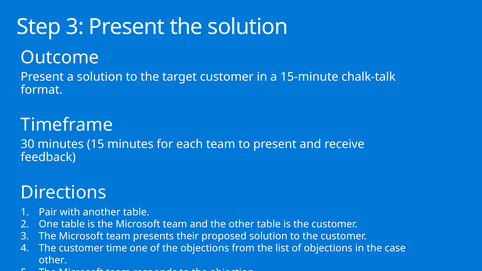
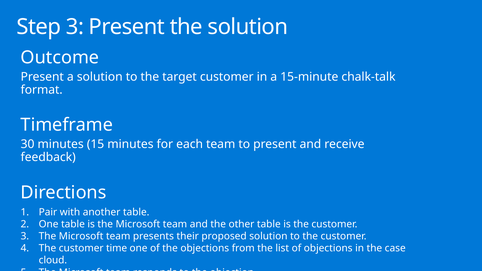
other: other -> cloud (53, 260)
